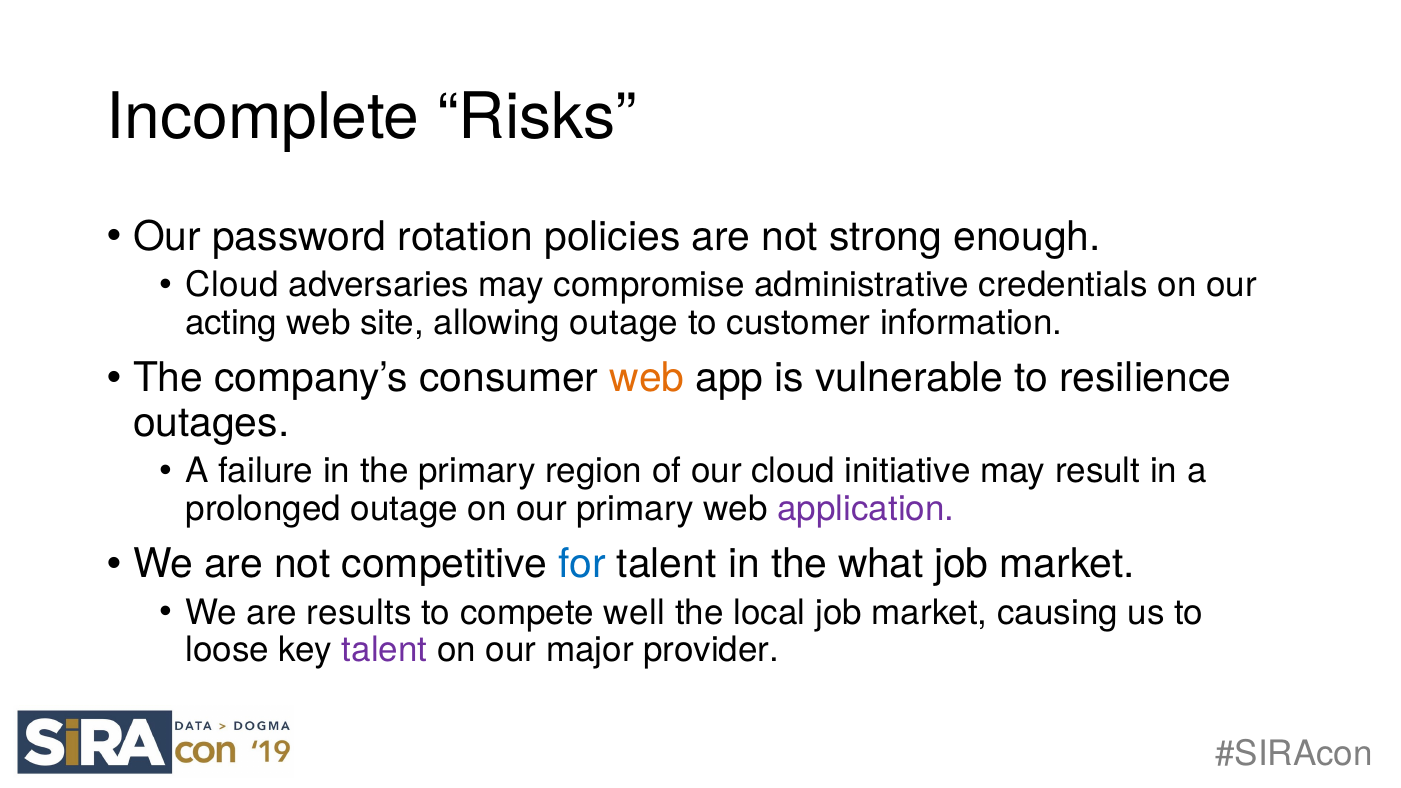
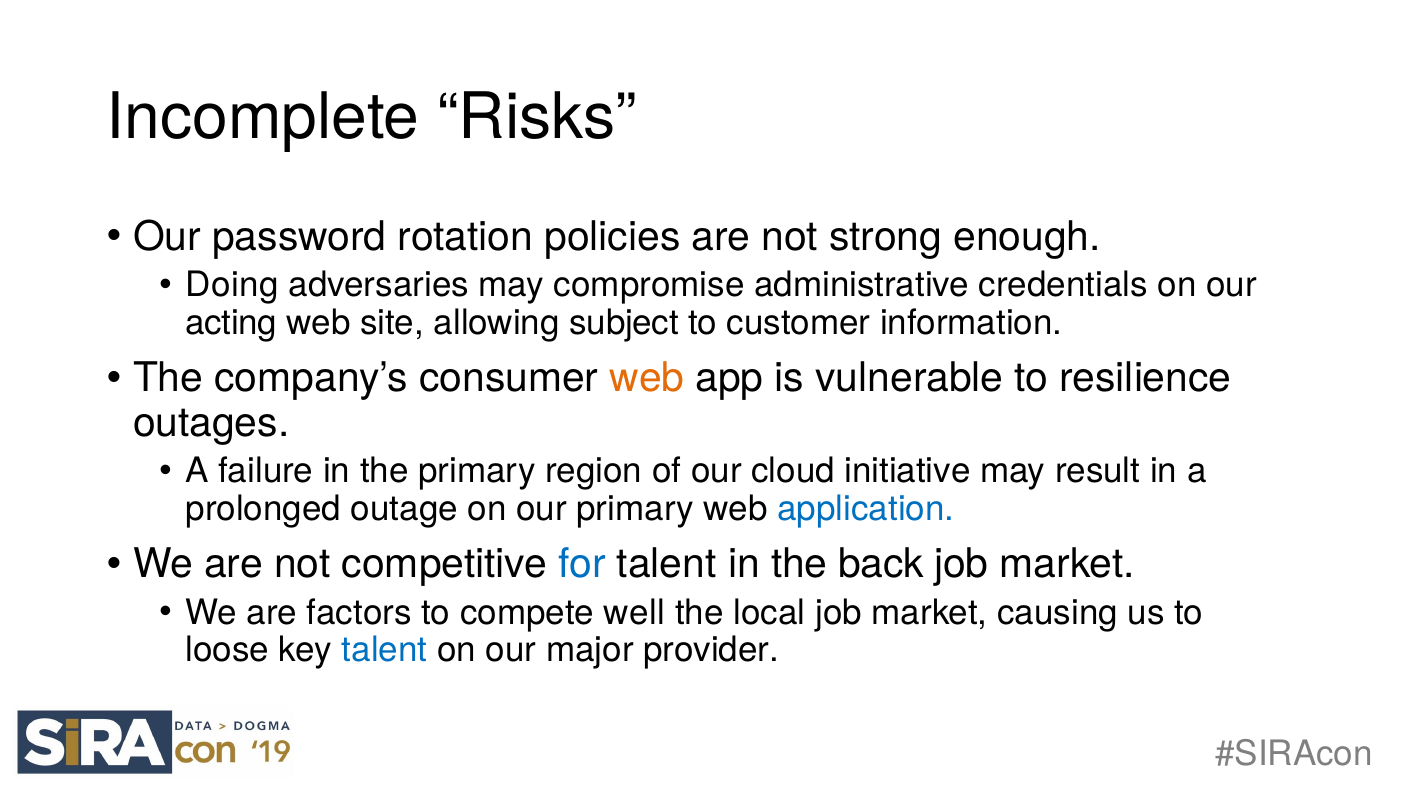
Cloud: Cloud -> Doing (232, 285)
allowing outage: outage -> subject (624, 323)
application colour: purple -> blue (866, 509)
what: what -> back (881, 564)
results: results -> factors (359, 613)
talent colour: purple -> blue (385, 650)
